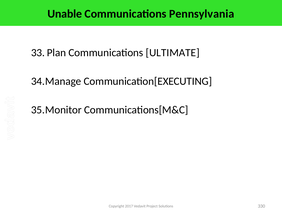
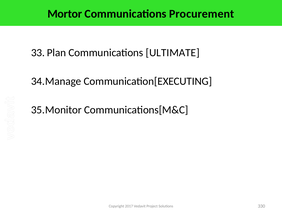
Unable: Unable -> Mortor (65, 14)
Pennsylvania: Pennsylvania -> Procurement (202, 14)
